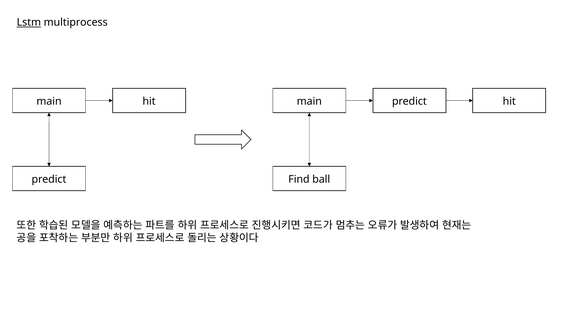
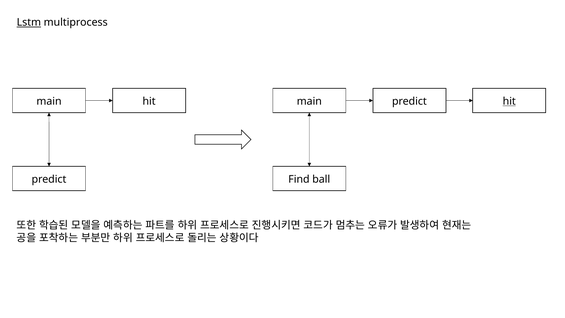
hit underline: none -> present (509, 101)
